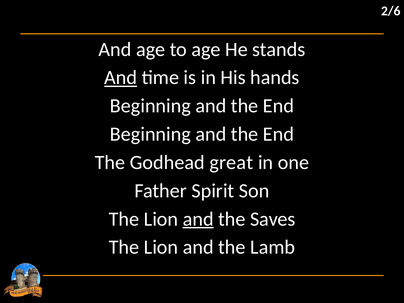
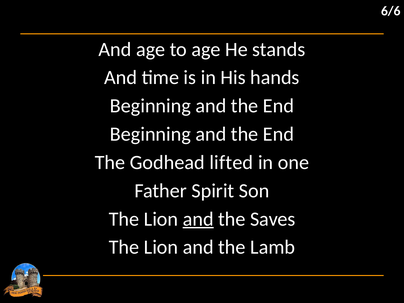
2/6: 2/6 -> 6/6 (391, 11)
And underline: present -> none (121, 78)
great: great -> lifted (231, 162)
